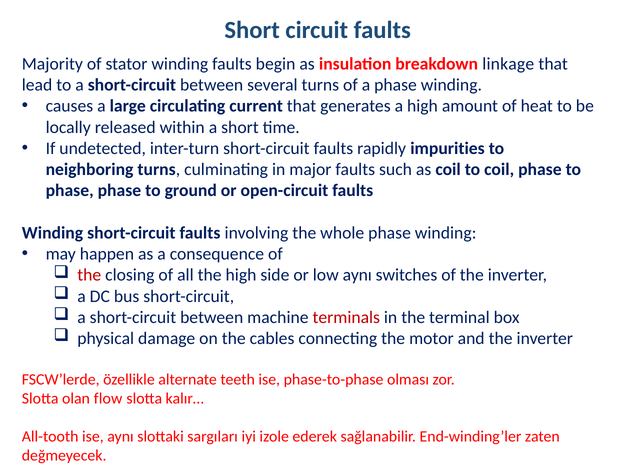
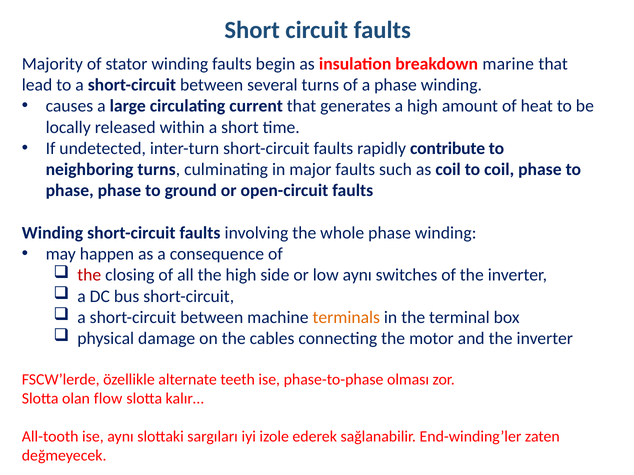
linkage: linkage -> marine (508, 64)
impurities: impurities -> contribute (448, 149)
terminals colour: red -> orange (346, 318)
